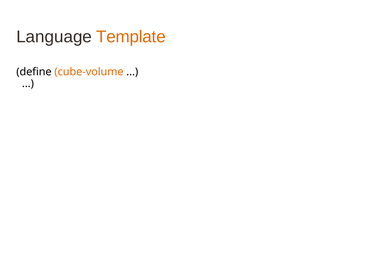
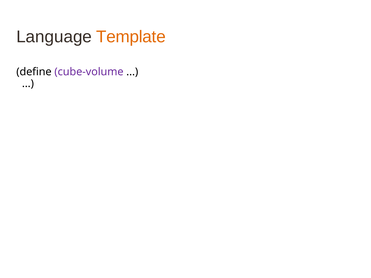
cube-volume colour: orange -> purple (89, 72)
